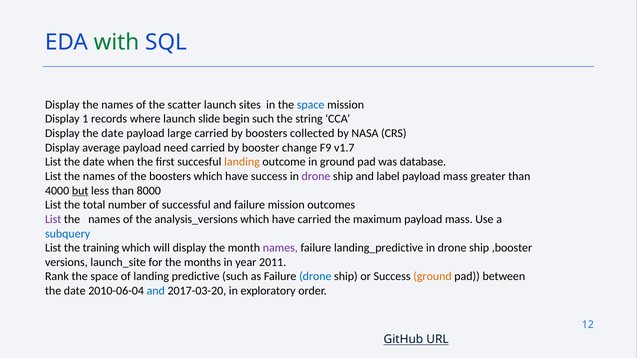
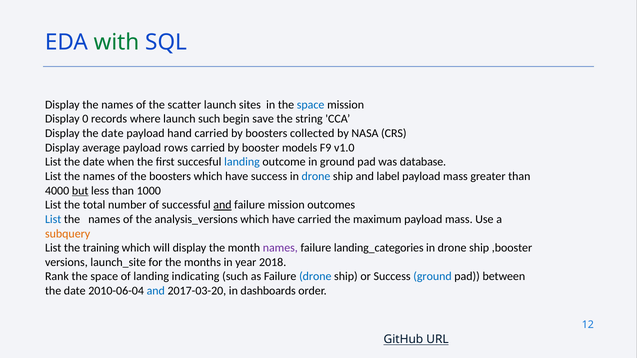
1: 1 -> 0 (85, 119)
launch slide: slide -> such (209, 119)
begin such: such -> save (263, 119)
large: large -> hand (180, 133)
need: need -> rows (176, 148)
change: change -> models (300, 148)
v1.7: v1.7 -> v1.0 (344, 148)
landing colour: orange -> blue (242, 162)
drone colour: purple -> blue (316, 176)
8000: 8000 -> 1000 (149, 191)
and underline: none -> present (222, 205)
List colour: purple -> blue (53, 219)
subquery colour: blue -> orange (68, 234)
landing_predictive: landing_predictive -> landing_categories (379, 248)
2011: 2011 -> 2018 (273, 262)
predictive: predictive -> indicating (196, 277)
ground colour: orange -> blue (432, 277)
exploratory: exploratory -> dashboards (268, 291)
